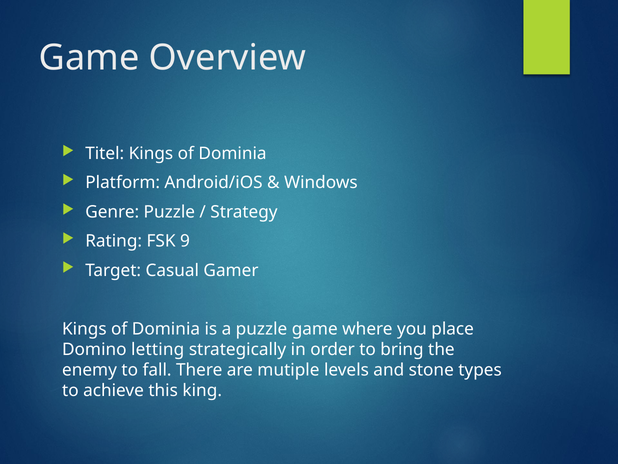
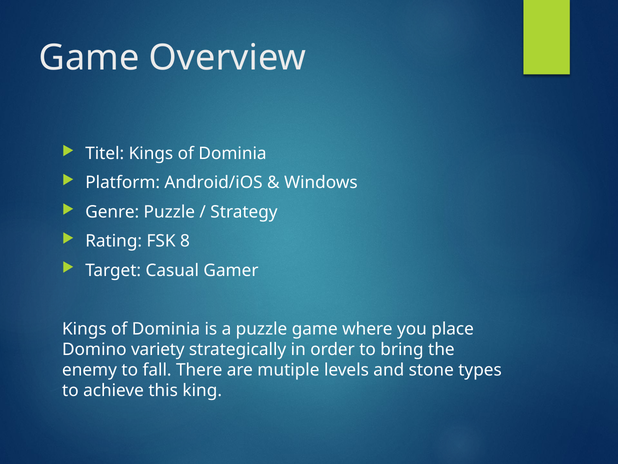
9: 9 -> 8 (185, 241)
letting: letting -> variety (158, 349)
